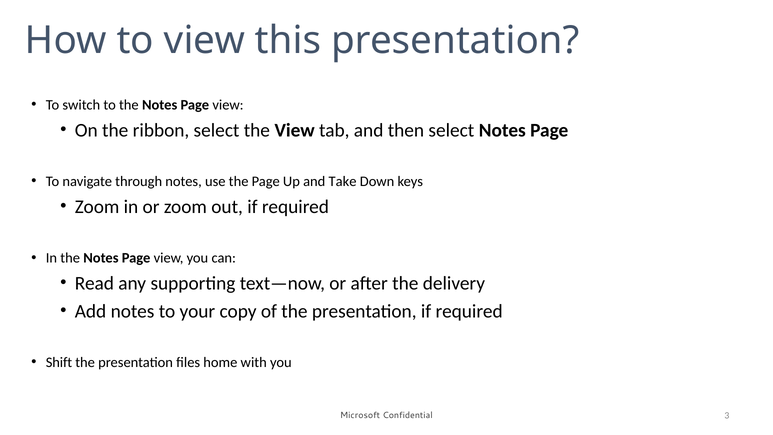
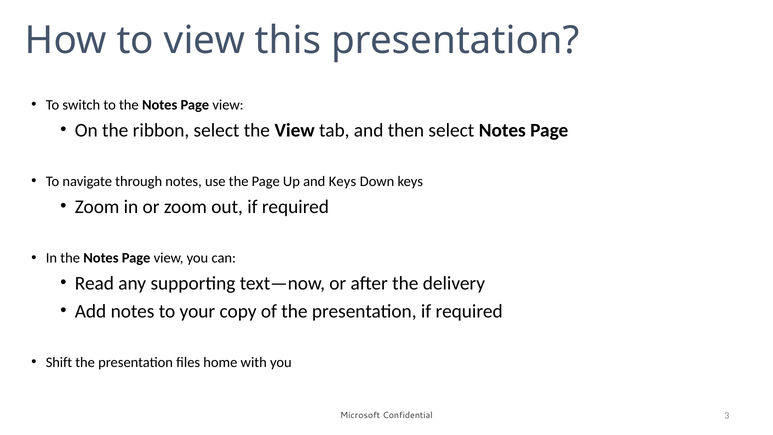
and Take: Take -> Keys (342, 181)
